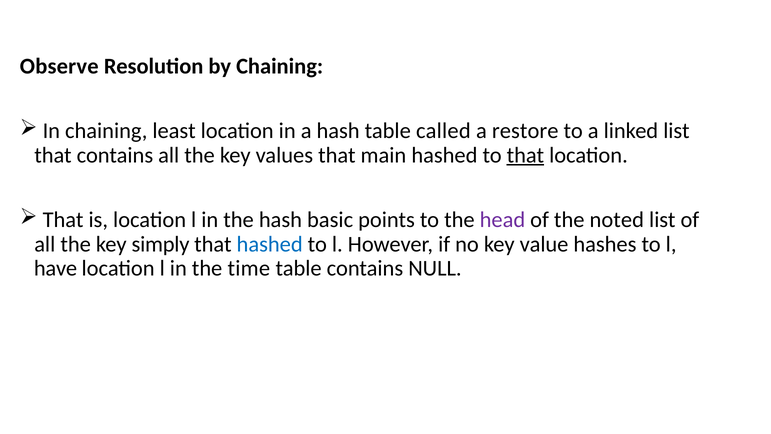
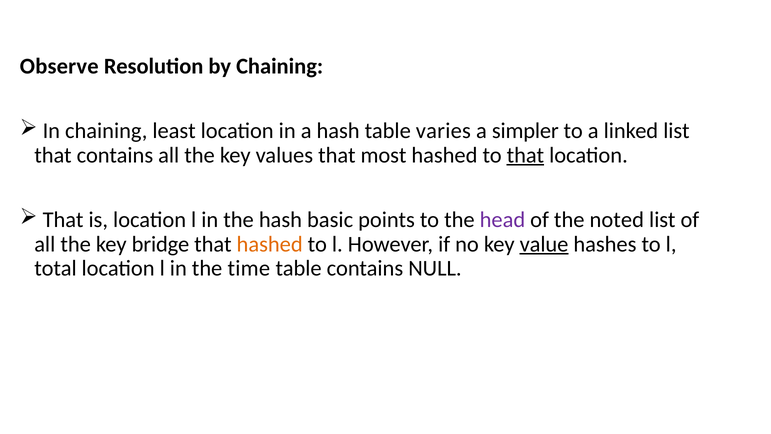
called: called -> varies (443, 131)
restore: restore -> simpler (525, 131)
main: main -> most (383, 155)
simply: simply -> bridge (160, 244)
hashed colour: blue -> orange (270, 244)
value underline: none -> present (544, 244)
have: have -> total (55, 268)
